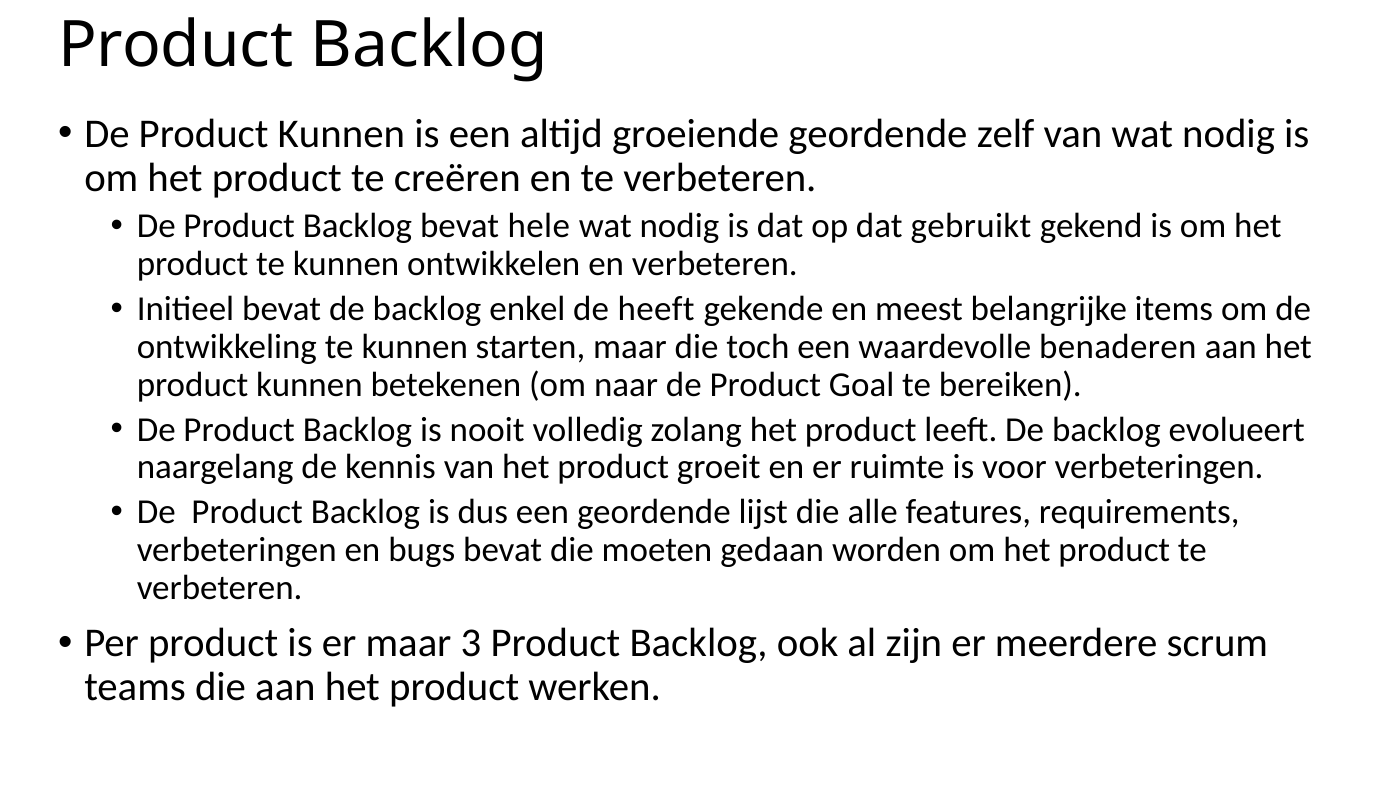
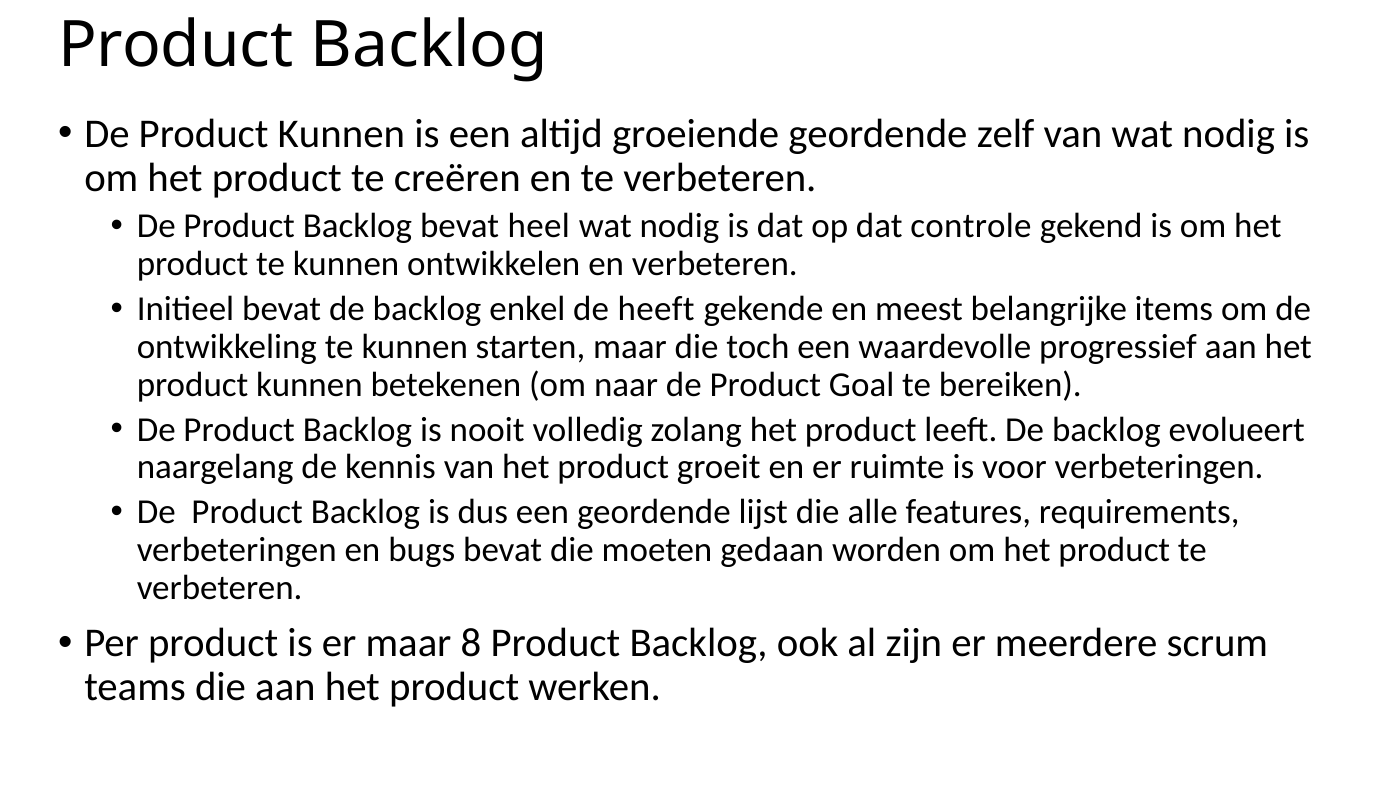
hele: hele -> heel (539, 226)
gebruikt: gebruikt -> controle (971, 226)
benaderen: benaderen -> progressief (1118, 347)
3: 3 -> 8 (471, 644)
